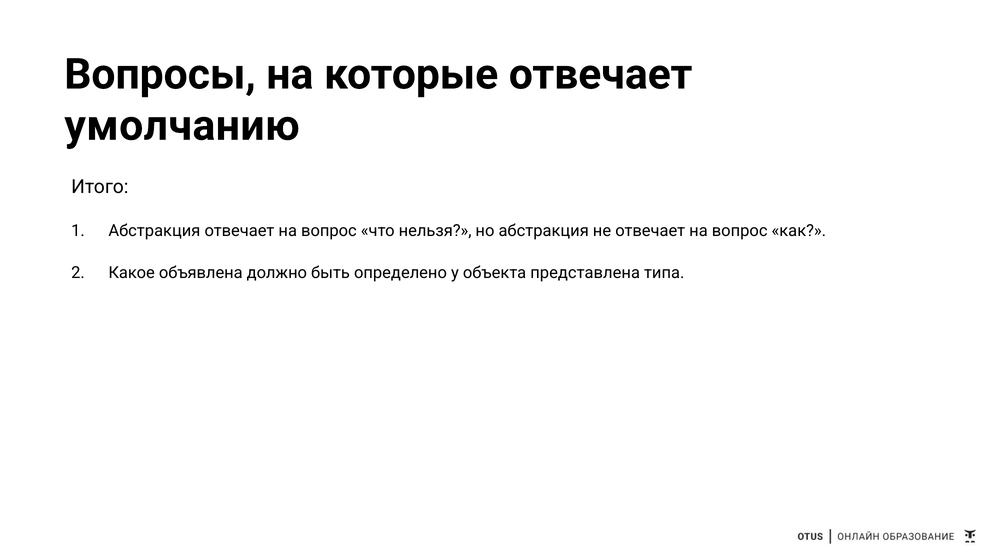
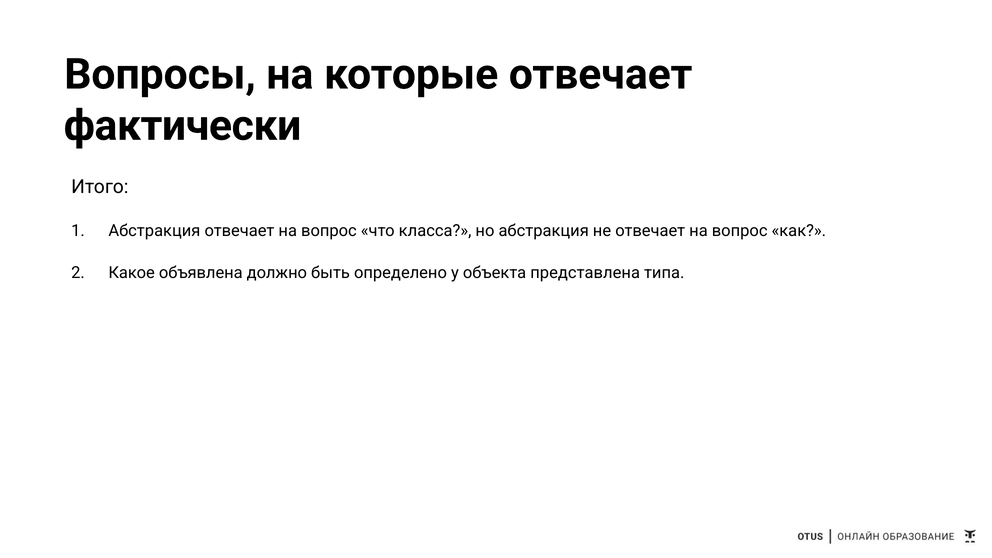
умолчанию: умолчанию -> фактически (182, 126)
нельзя: нельзя -> класса (435, 231)
